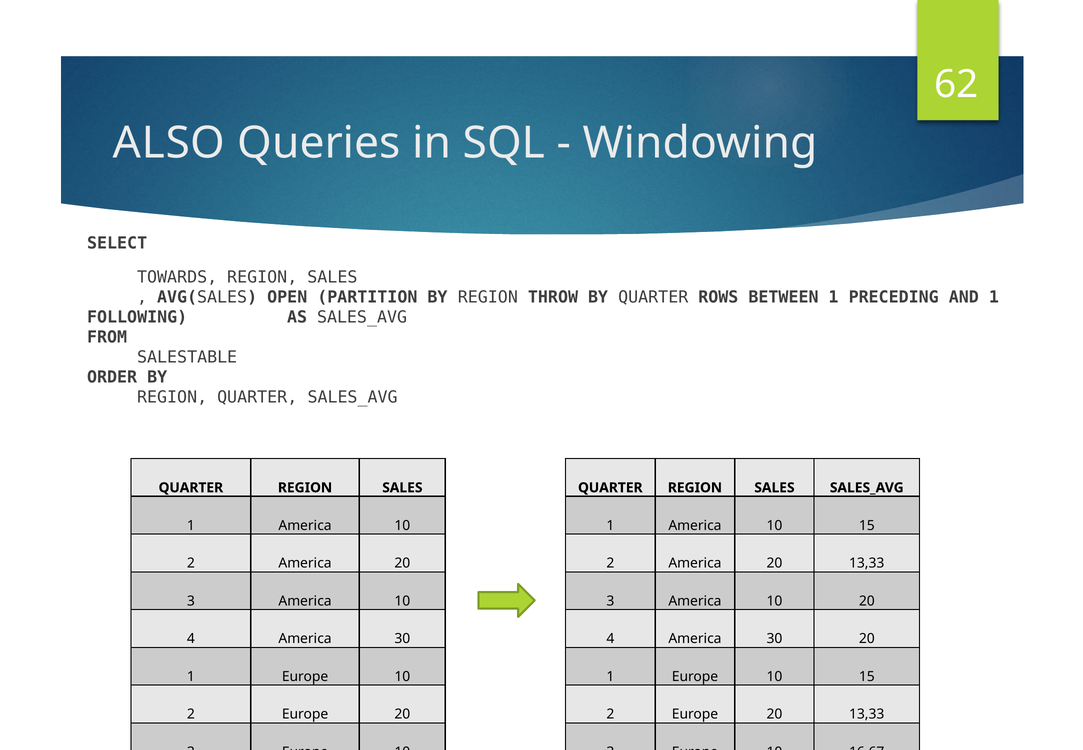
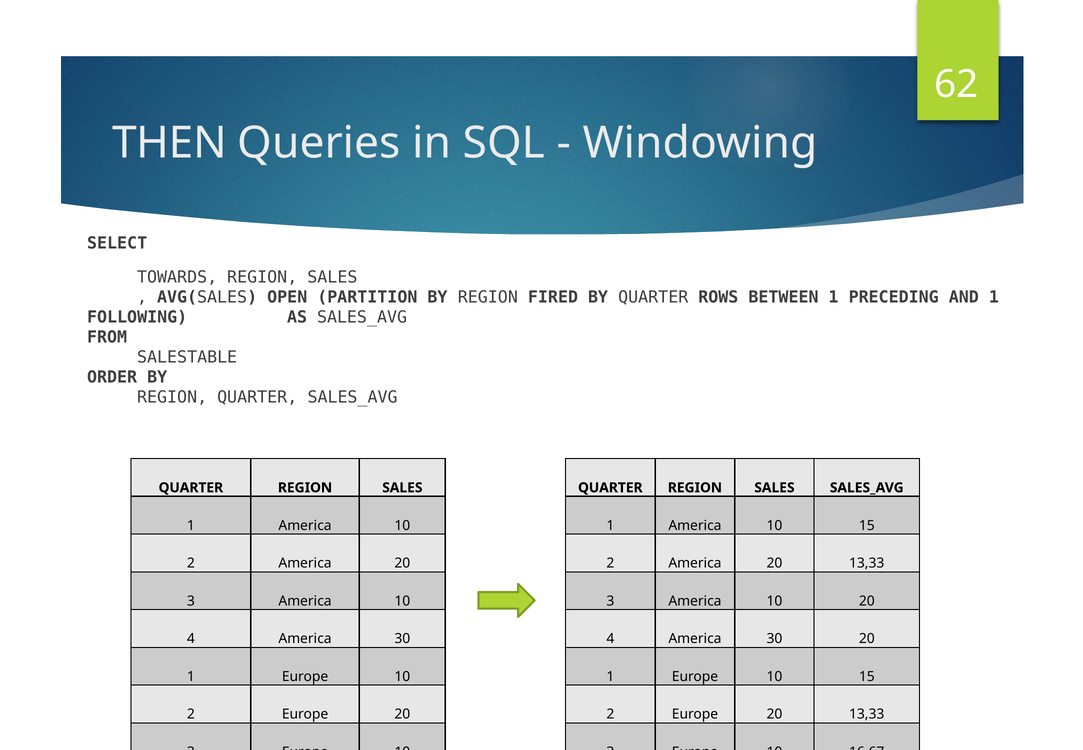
ALSO: ALSO -> THEN (169, 143)
THROW: THROW -> FIRED (553, 297)
